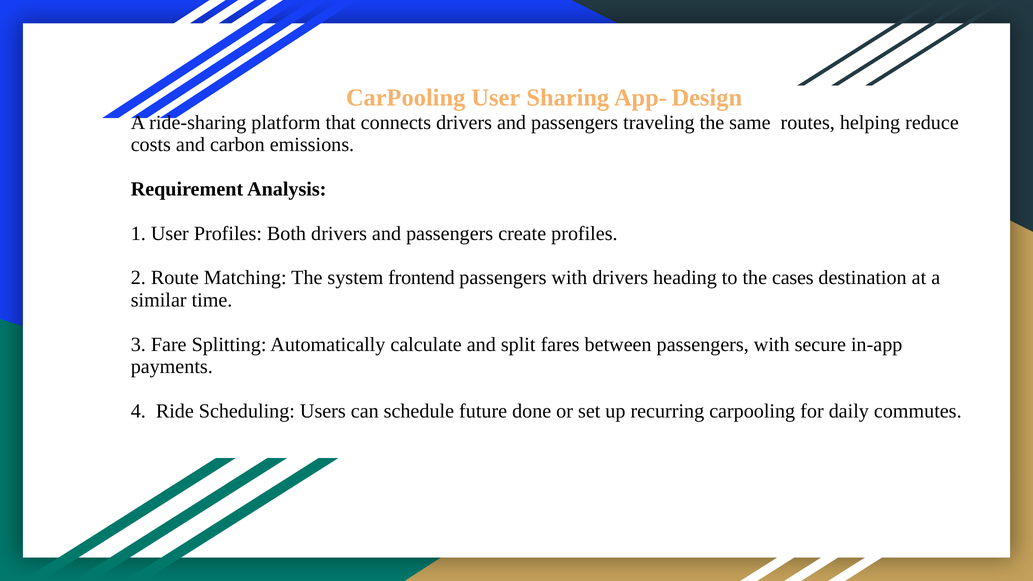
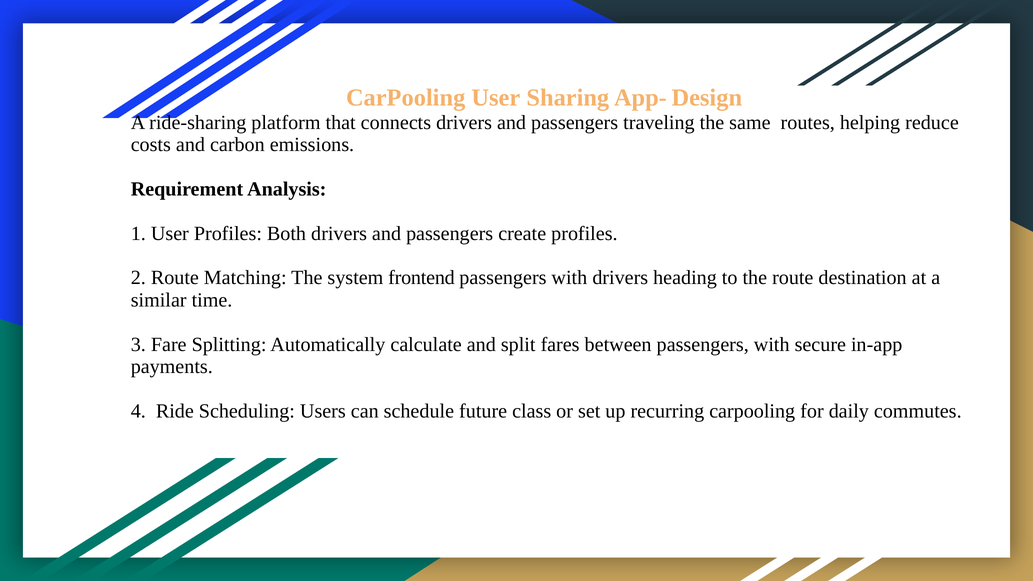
the cases: cases -> route (793, 278)
done: done -> class (532, 411)
